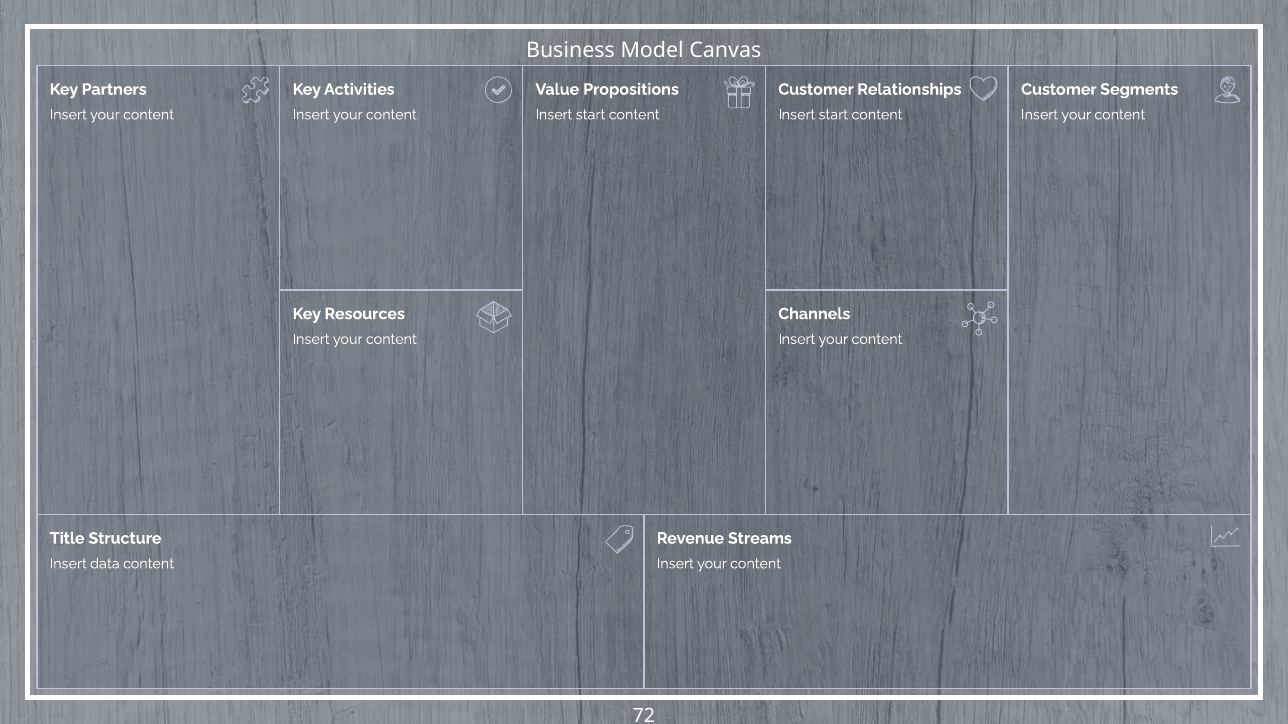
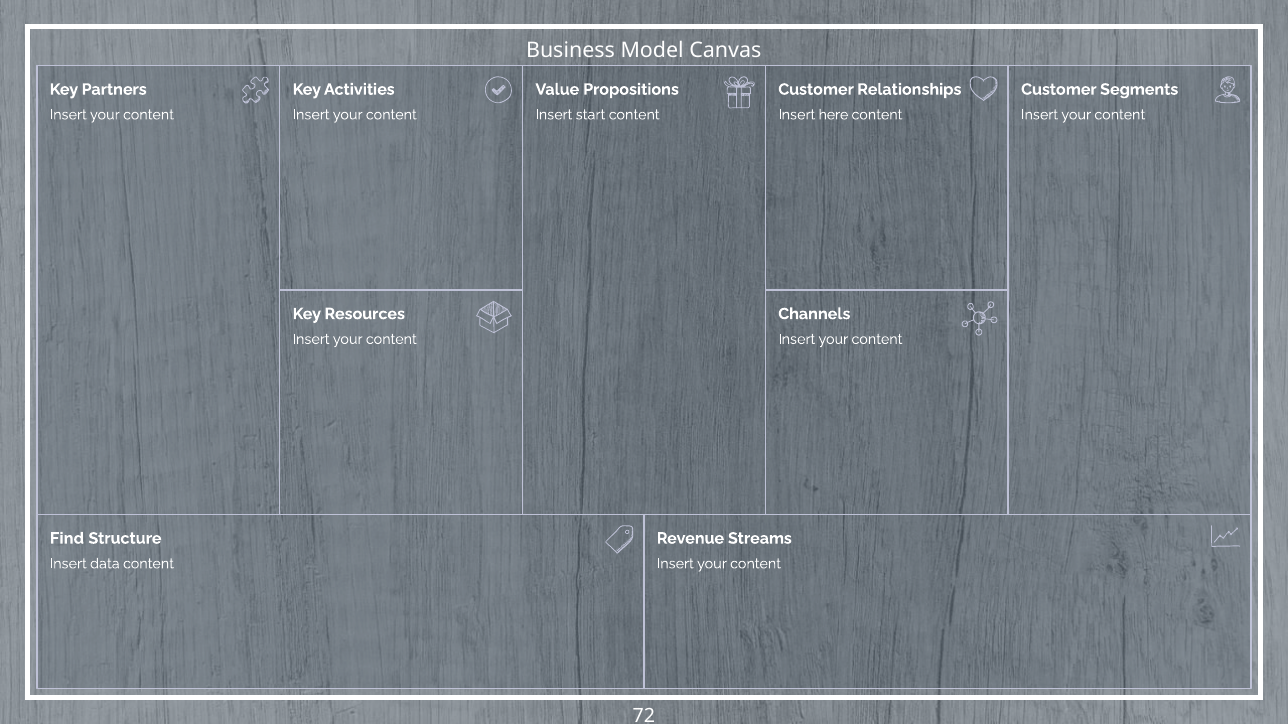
start: start -> here (833, 115)
Title: Title -> Find (67, 539)
